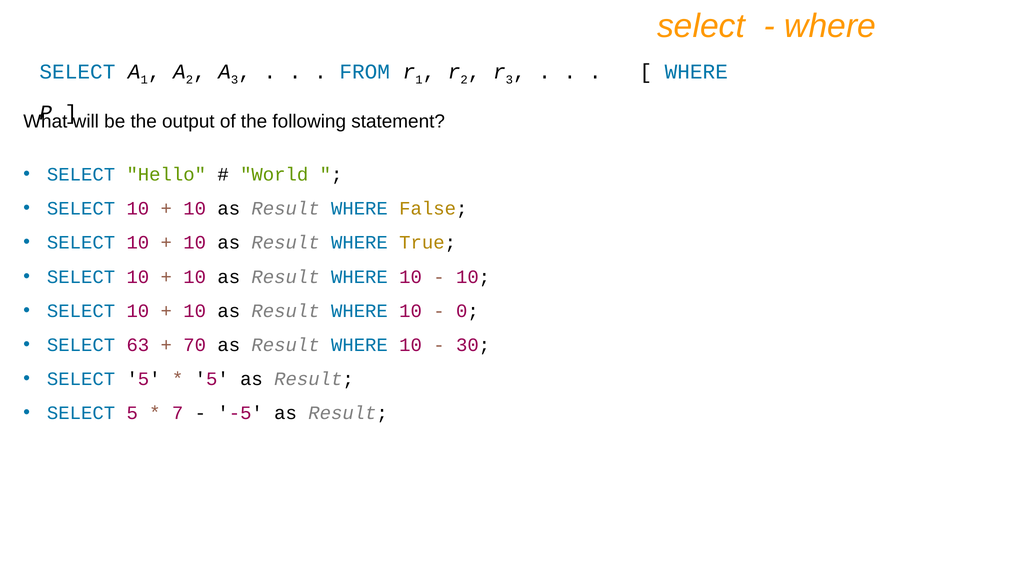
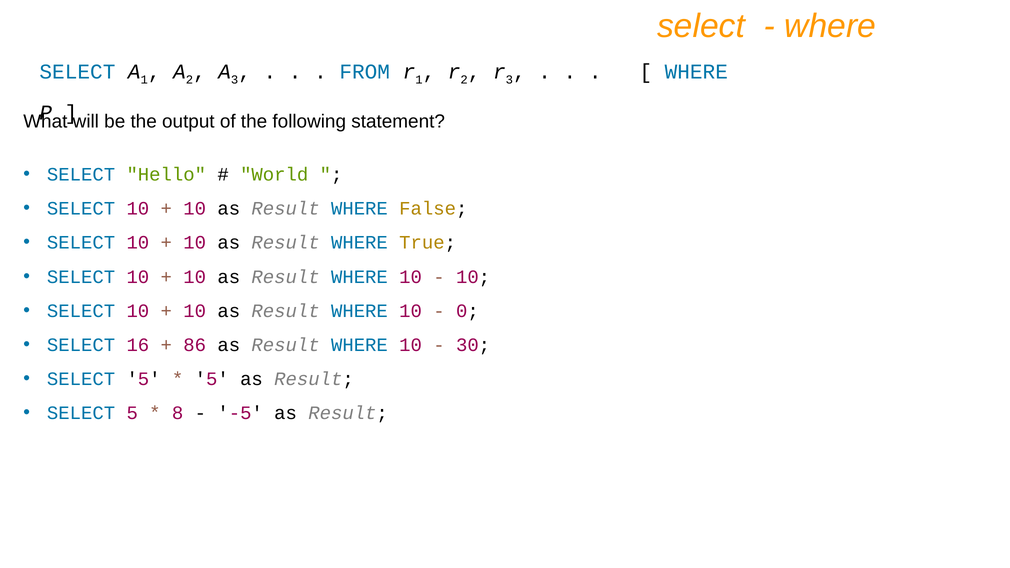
63: 63 -> 16 (138, 345)
70: 70 -> 86 (195, 345)
7: 7 -> 8 (178, 413)
